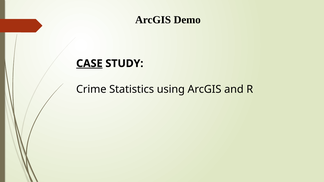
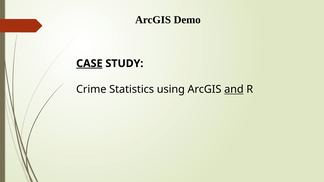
and underline: none -> present (234, 89)
